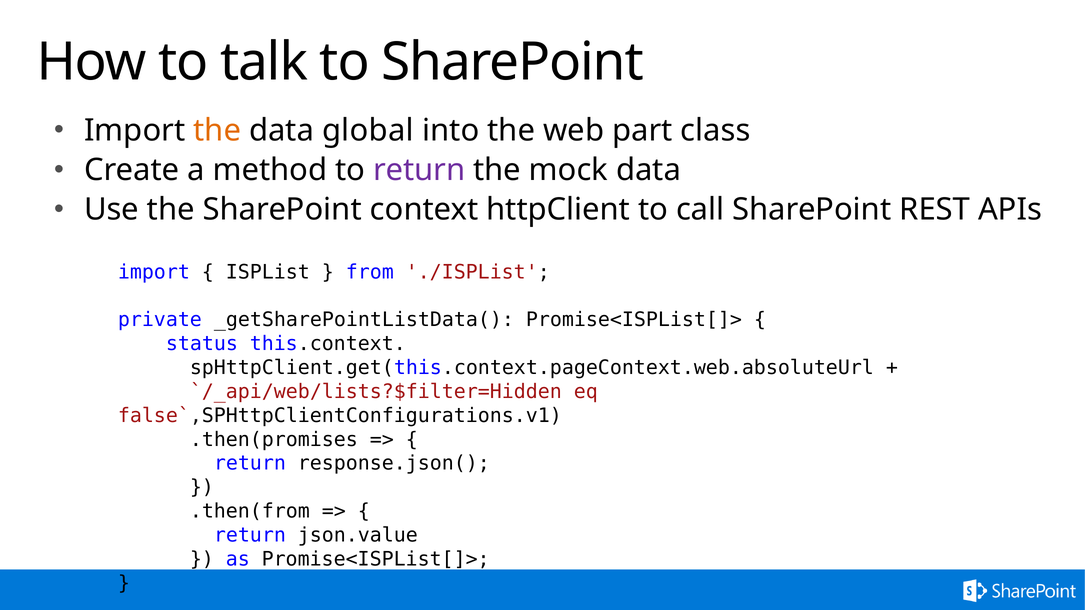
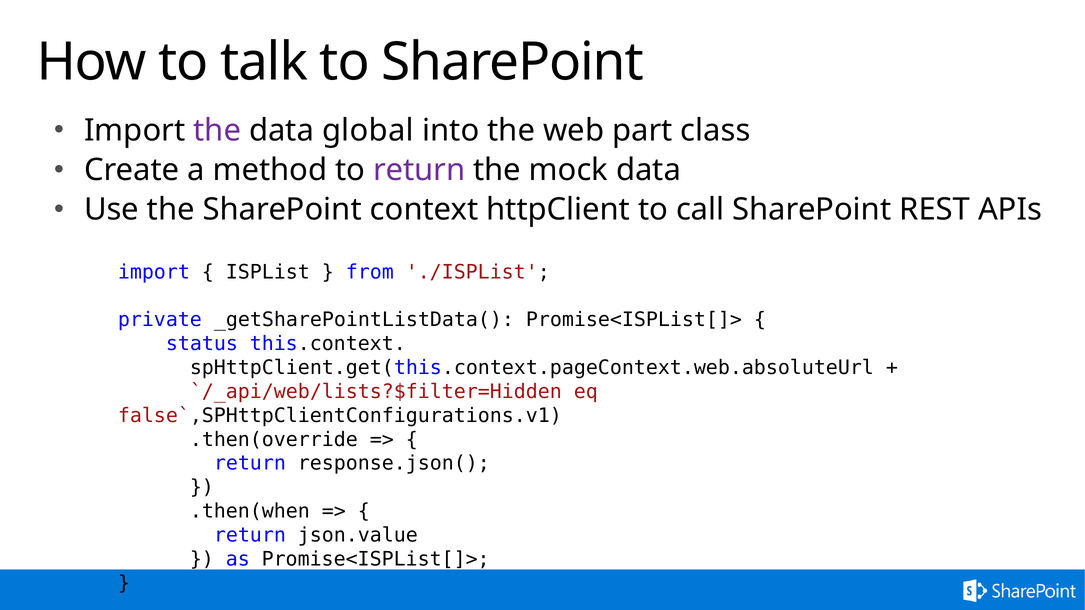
the colour: orange -> purple (217, 130)
.then(promises: .then(promises -> .then(override (274, 440)
.then(from: .then(from -> .then(when (250, 511)
